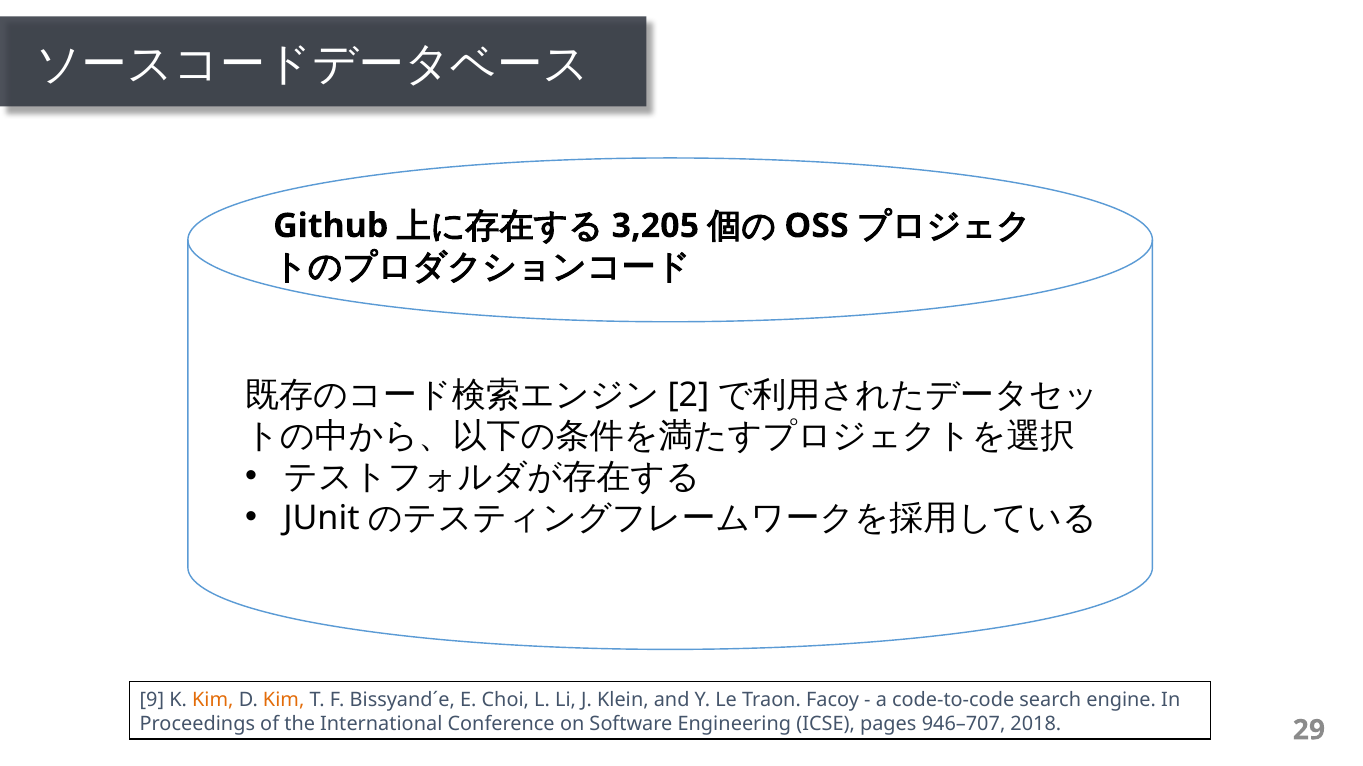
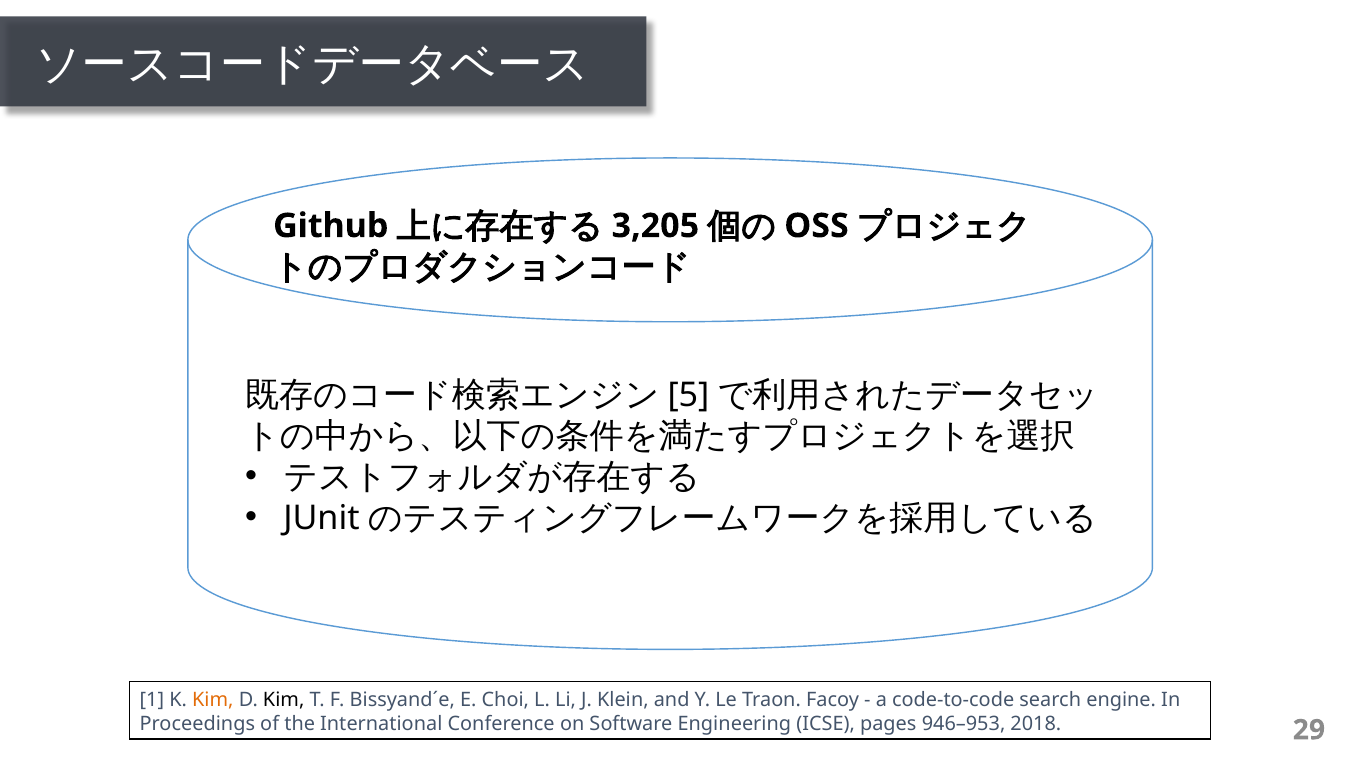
2: 2 -> 5 (688, 396)
9: 9 -> 1 (152, 700)
Kim colour: orange -> black (284, 700)
946–707: 946–707 -> 946–953 (964, 724)
